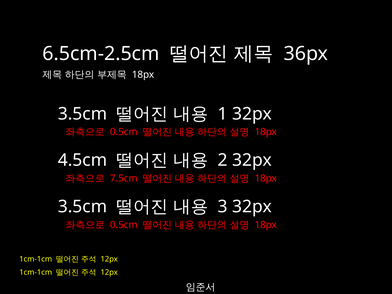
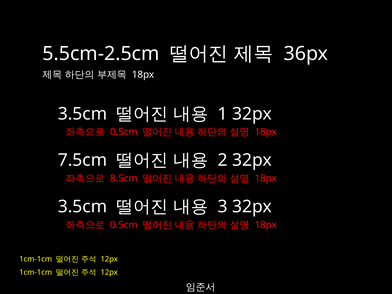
6.5cm-2.5cm: 6.5cm-2.5cm -> 5.5cm-2.5cm (101, 54)
4.5cm: 4.5cm -> 7.5cm (82, 160)
7.5cm: 7.5cm -> 8.5cm (124, 178)
